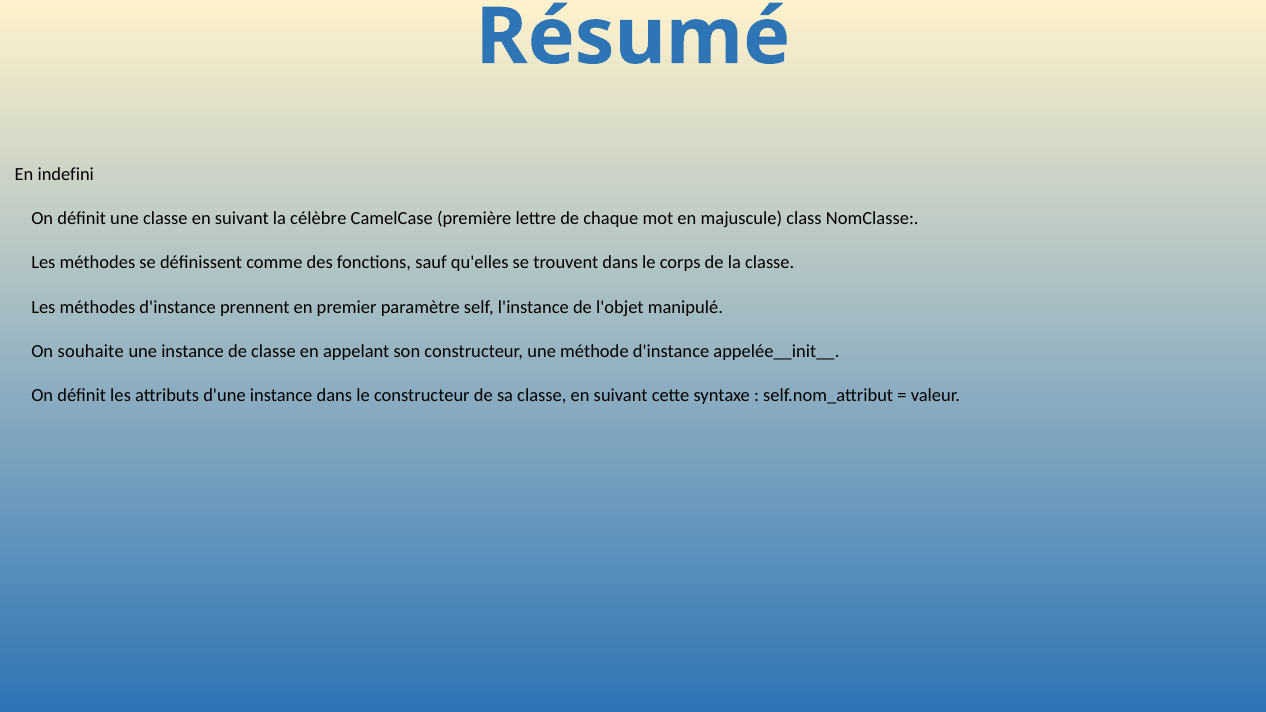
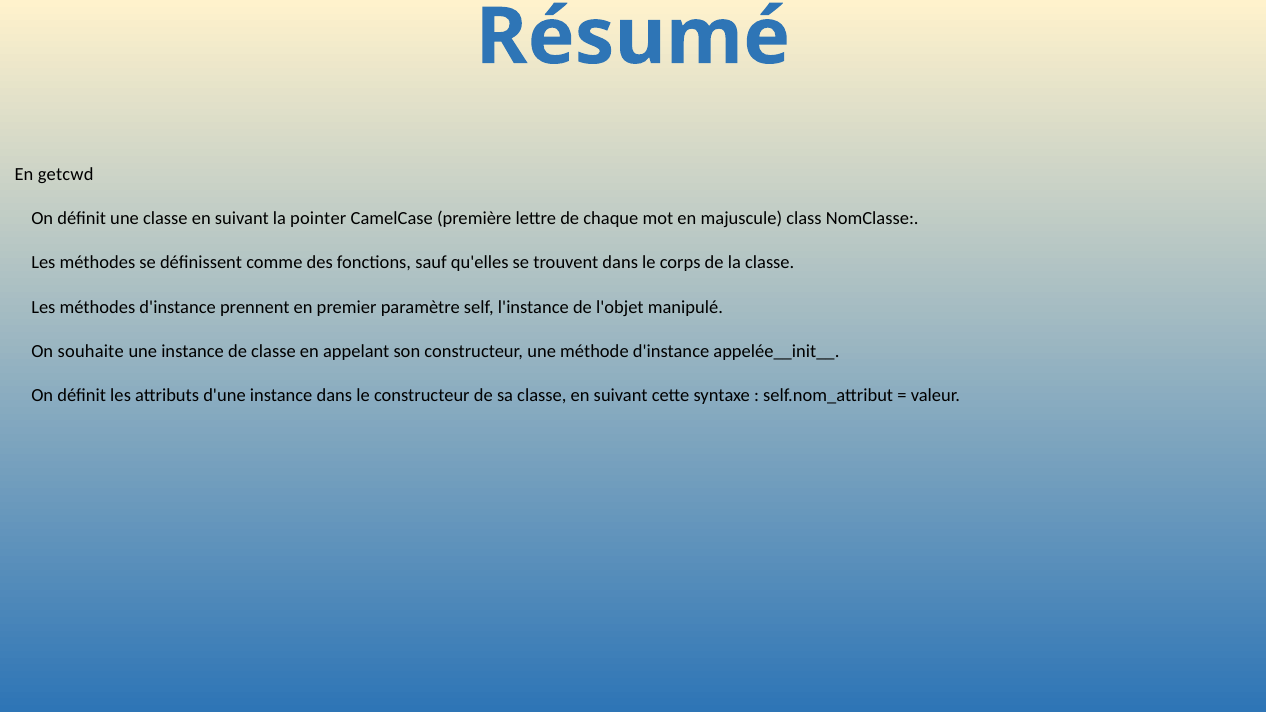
indefini: indefini -> getcwd (66, 174)
célèbre: célèbre -> pointer (318, 219)
